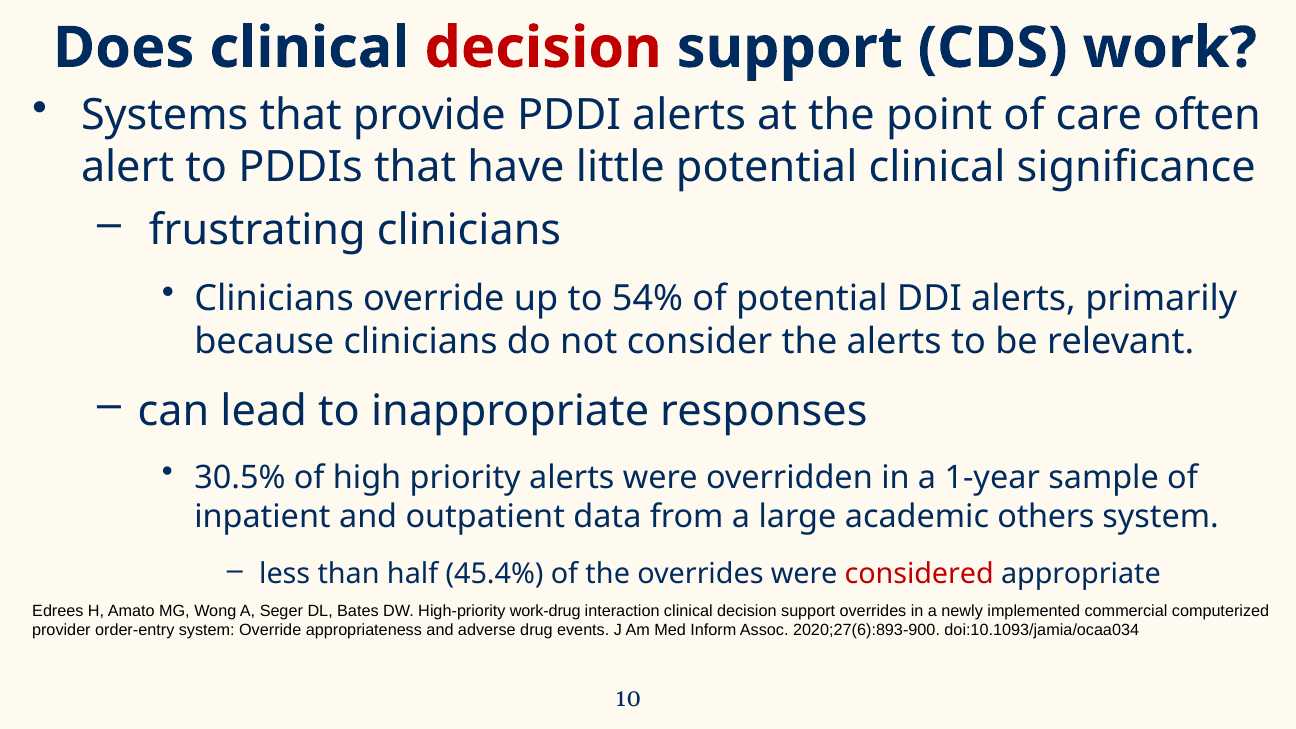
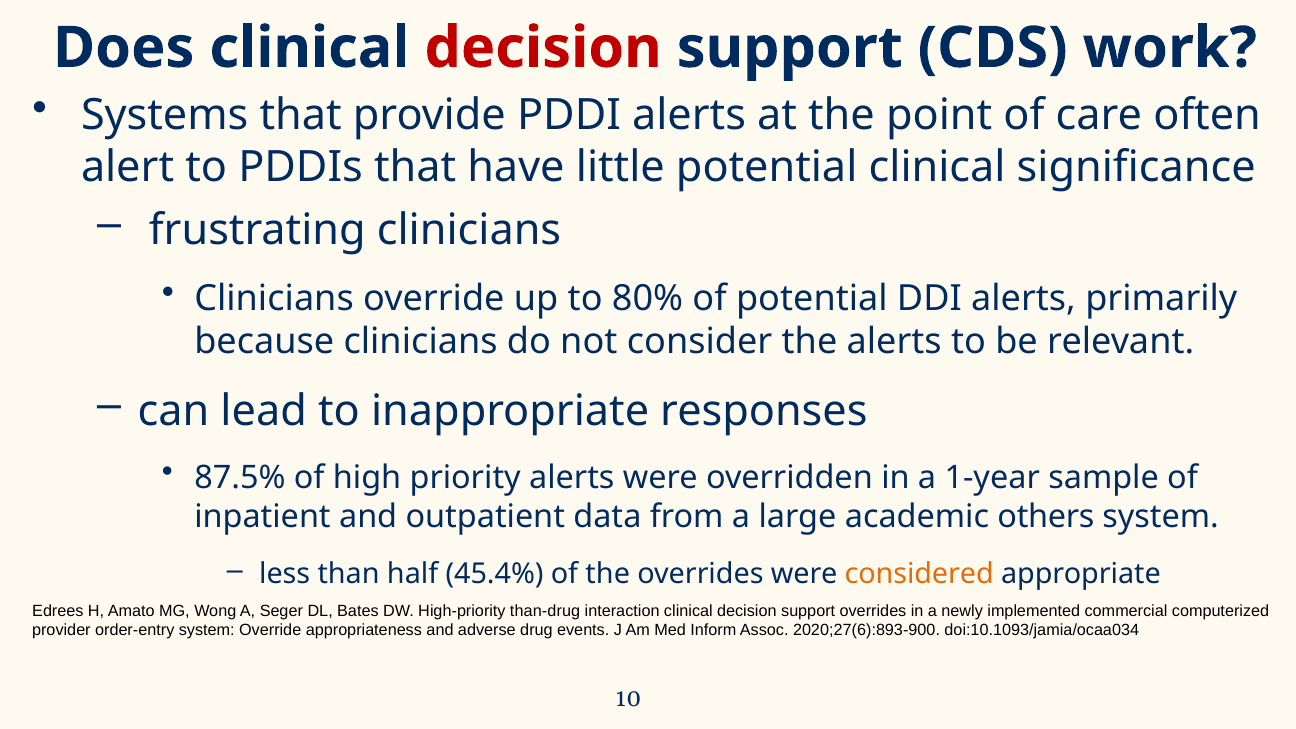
54%: 54% -> 80% (647, 298)
30.5%: 30.5% -> 87.5% (240, 477)
considered colour: red -> orange (919, 574)
work-drug: work-drug -> than-drug (545, 611)
